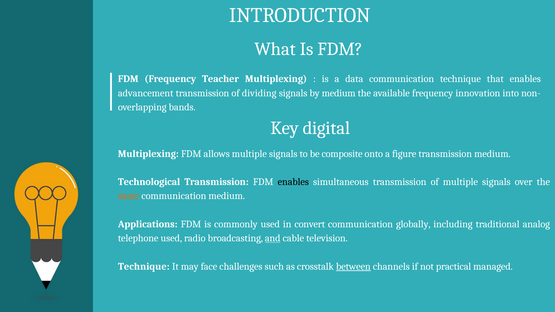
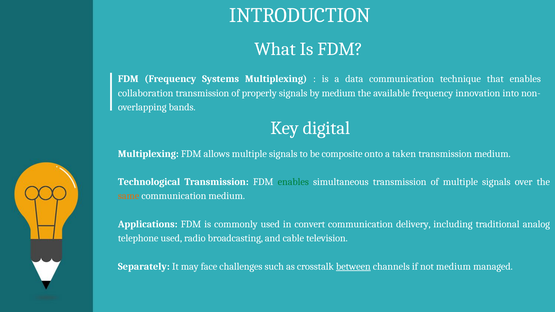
Teacher: Teacher -> Systems (221, 79)
advancement: advancement -> collaboration (146, 93)
dividing: dividing -> properly (259, 93)
figure: figure -> taken (404, 154)
enables colour: black -> green (293, 182)
globally: globally -> delivery (413, 224)
and underline: present -> none (273, 238)
Technique: Technique -> Separately (144, 267)
not practical: practical -> medium (453, 267)
